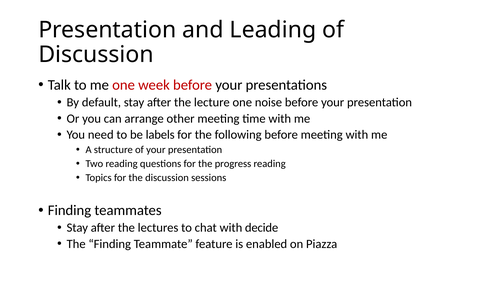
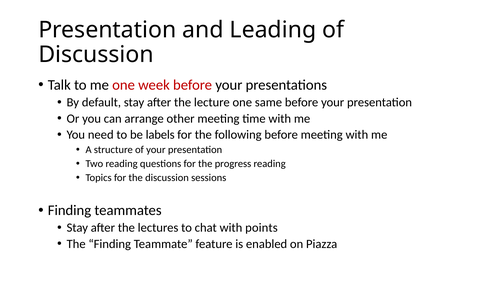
noise: noise -> same (268, 102)
decide: decide -> points (261, 228)
